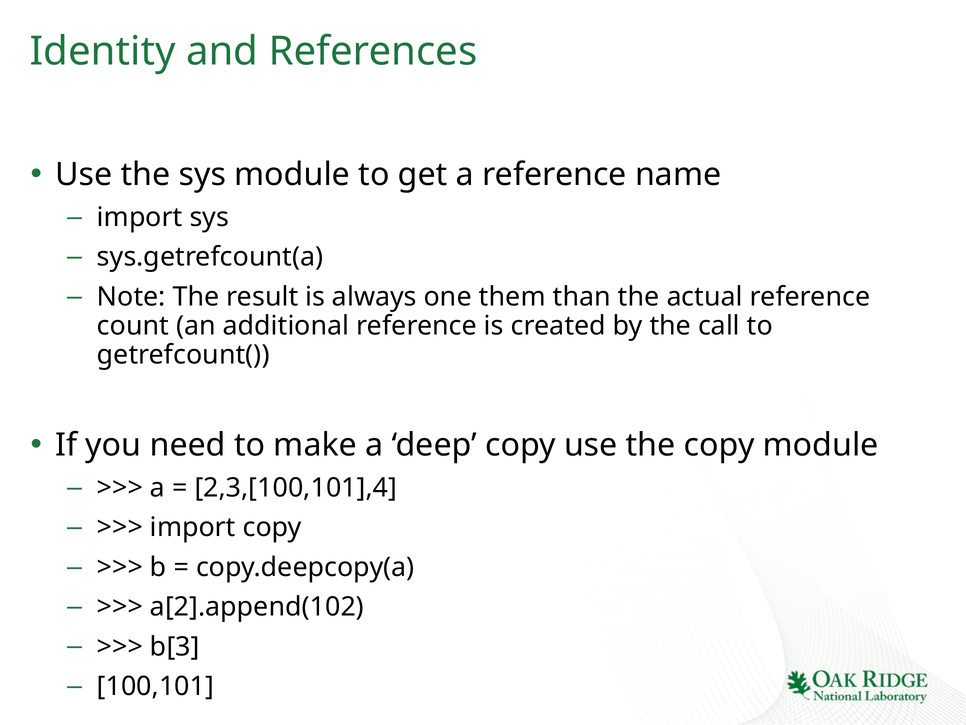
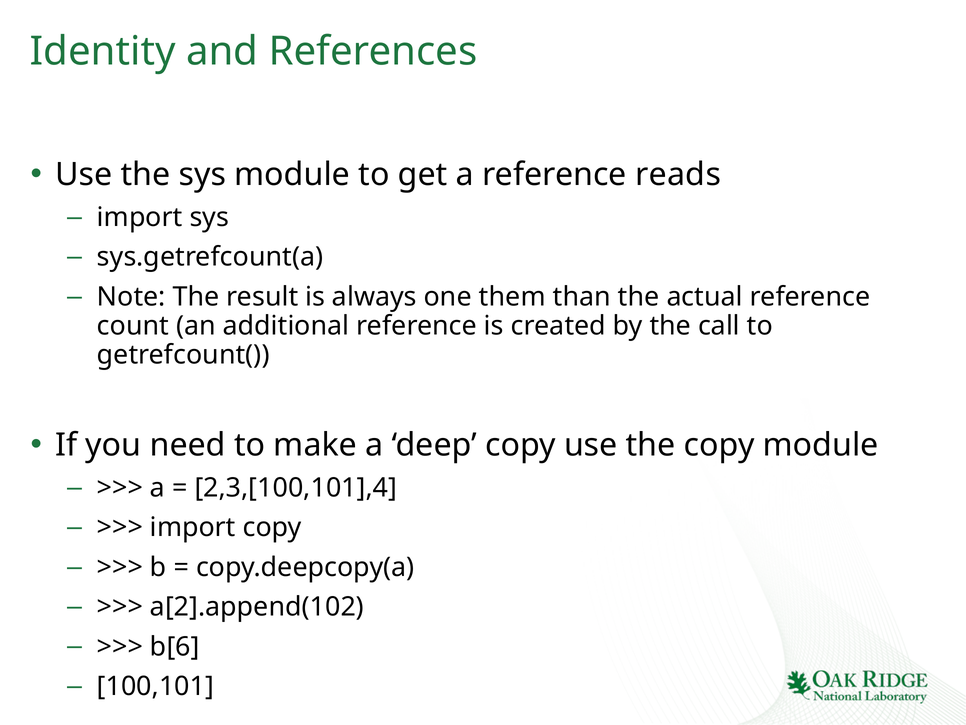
name: name -> reads (678, 175)
b[3: b[3 -> b[6 (175, 646)
